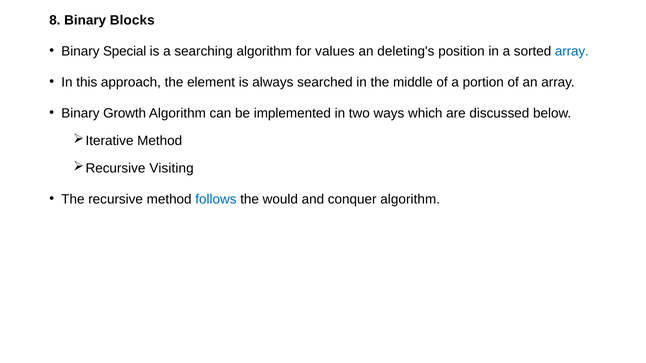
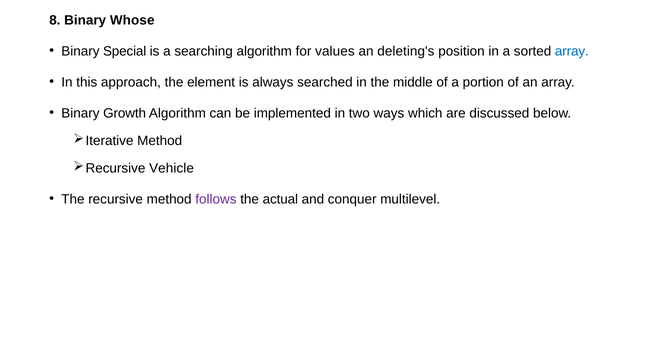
Blocks: Blocks -> Whose (132, 20)
Visiting: Visiting -> Vehicle (172, 169)
follows colour: blue -> purple (216, 200)
would: would -> actual (280, 200)
conquer algorithm: algorithm -> multilevel (410, 200)
